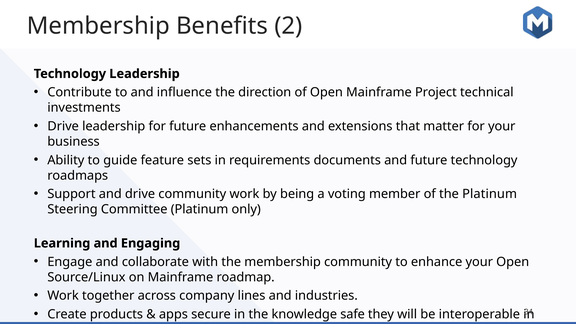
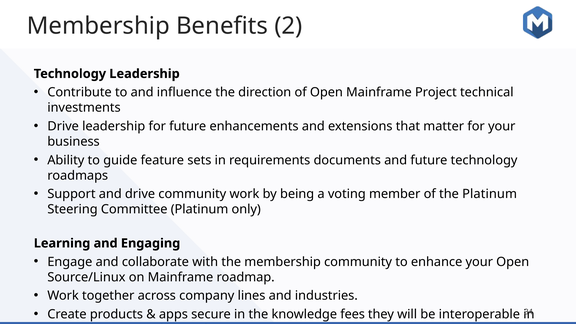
safe: safe -> fees (353, 314)
